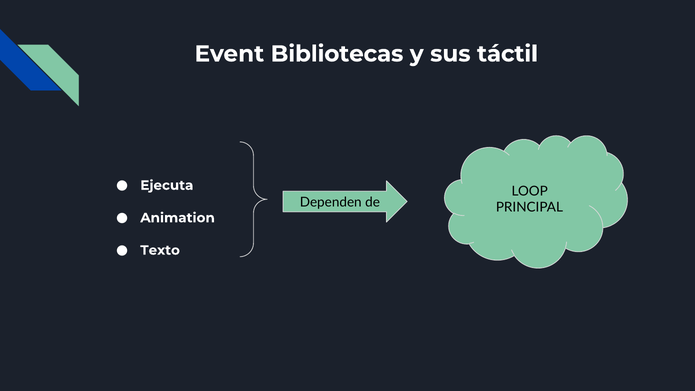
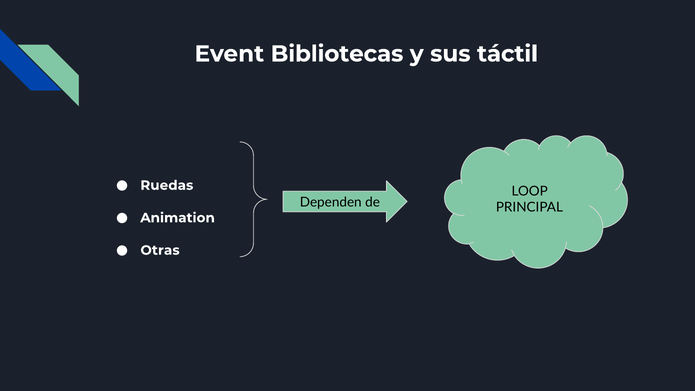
Ejecuta: Ejecuta -> Ruedas (167, 185)
Texto: Texto -> Otras (160, 250)
